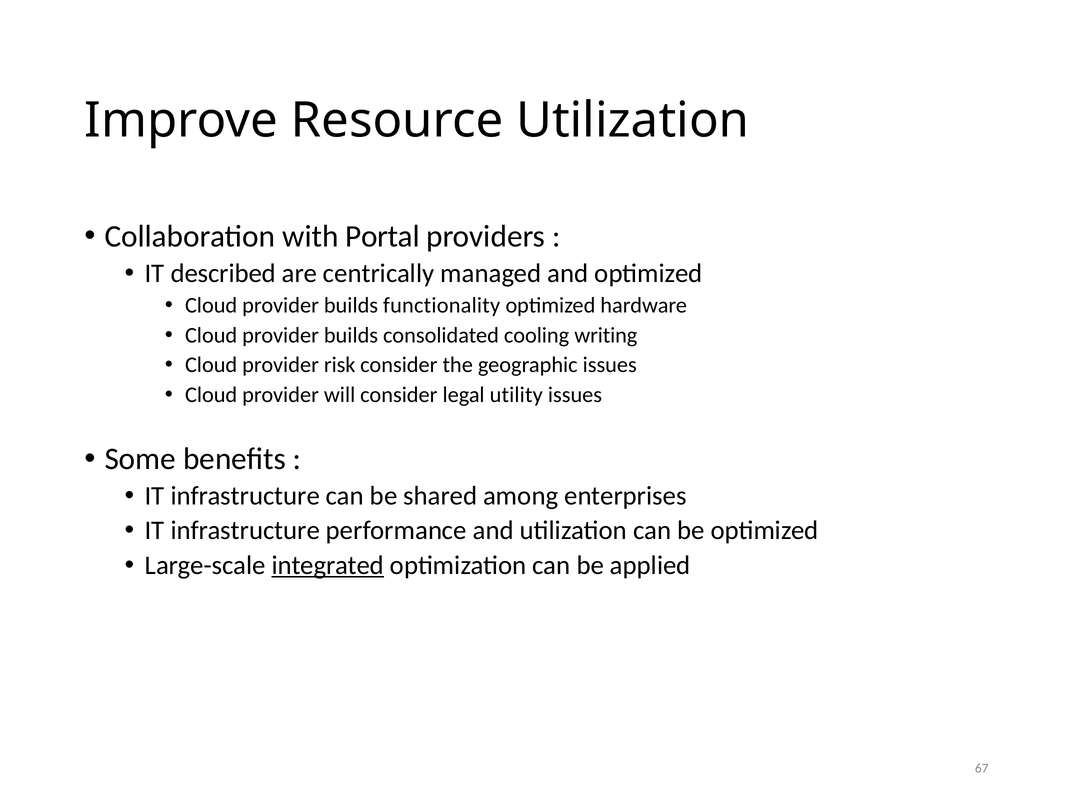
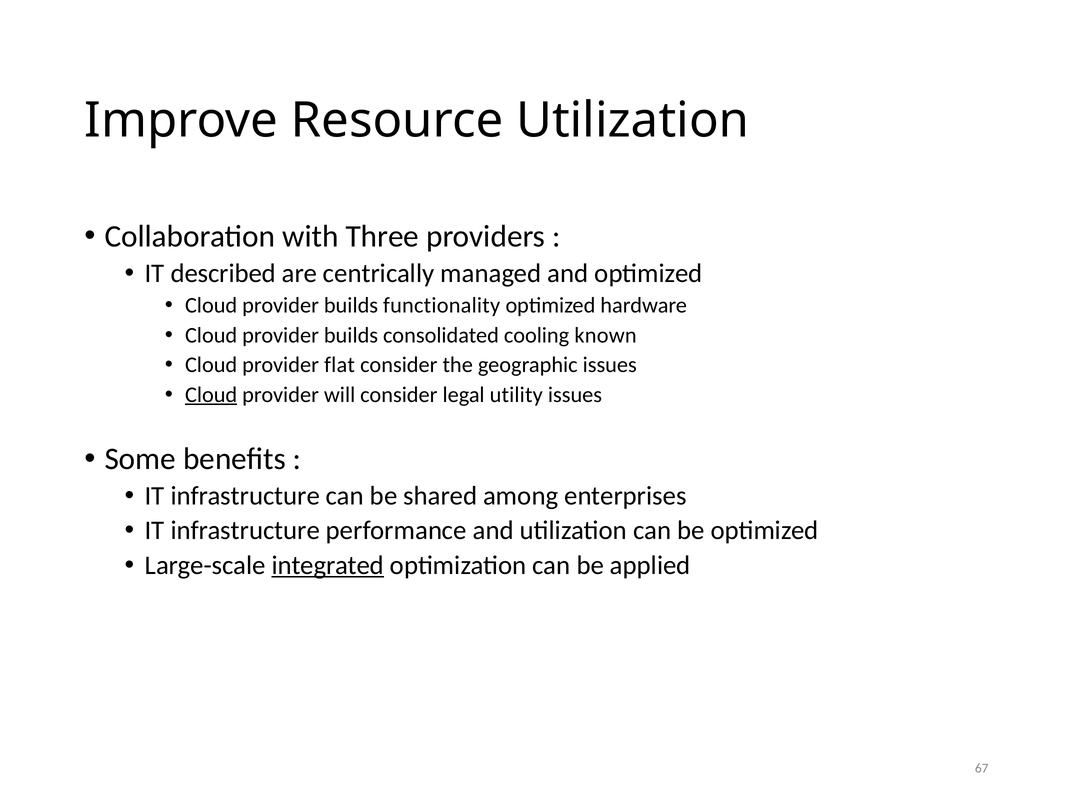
Portal: Portal -> Three (382, 236)
writing: writing -> known (606, 335)
risk: risk -> flat (340, 365)
Cloud underline: none -> present (211, 395)
